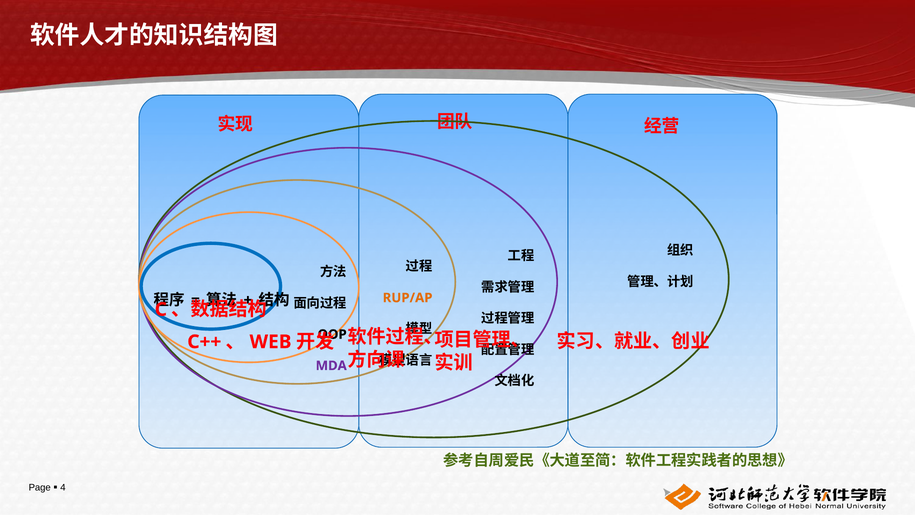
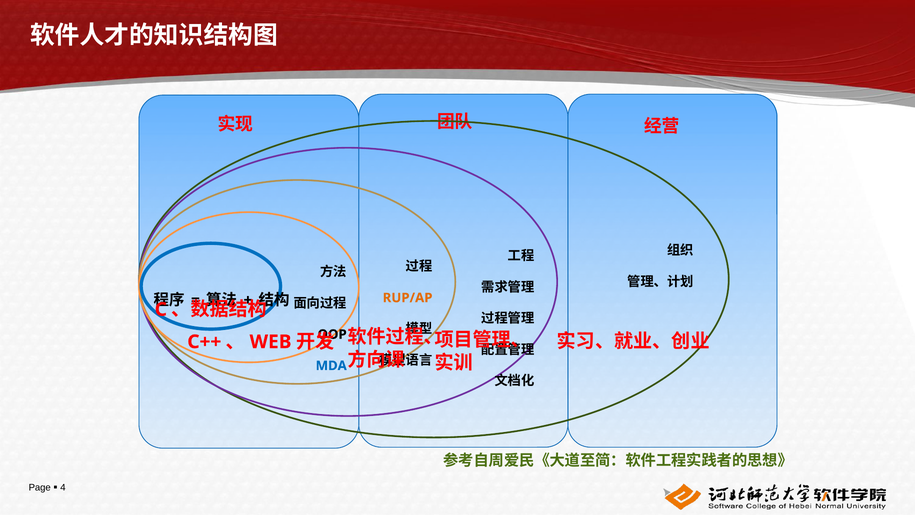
MDA colour: purple -> blue (331, 366)
